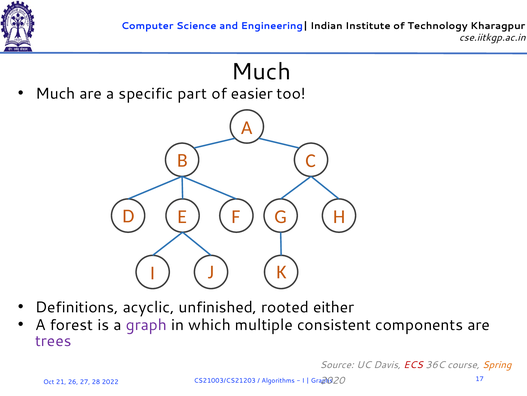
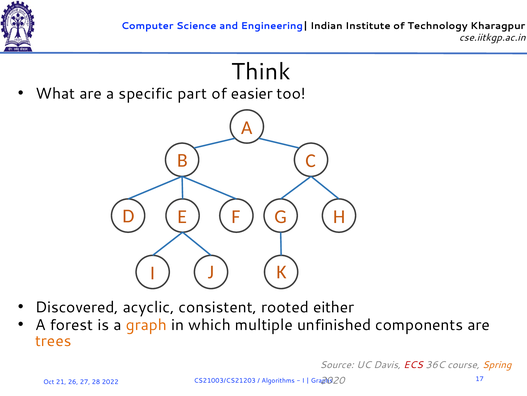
Much: Much -> Think (261, 72)
Much: Much -> What (55, 94)
Definitions: Definitions -> Discovered (77, 307)
unfinished: unfinished -> consistent (218, 307)
graph colour: purple -> orange (146, 324)
consistent: consistent -> unfinished (334, 324)
trees colour: purple -> orange (53, 340)
